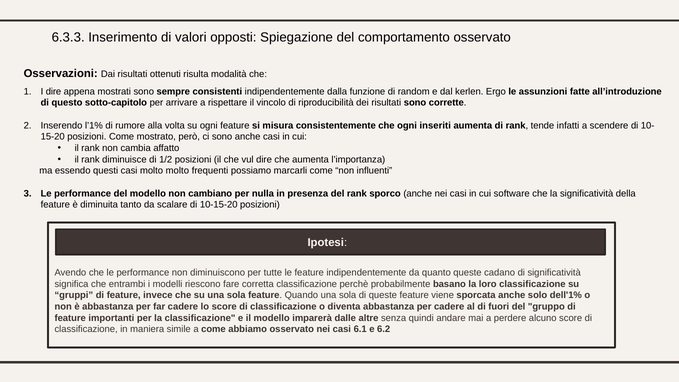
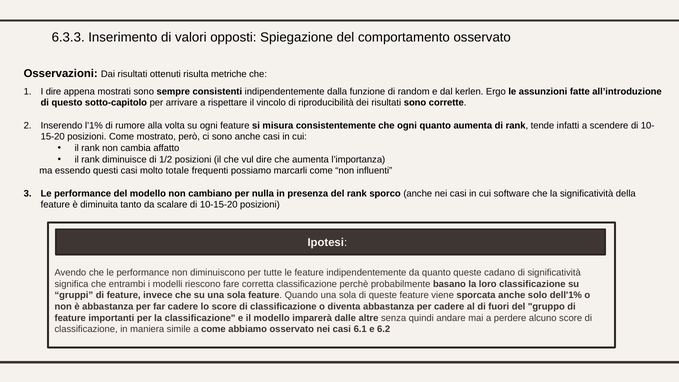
modalità: modalità -> metriche (229, 74)
ogni inseriti: inseriti -> quanto (435, 125)
molto molto: molto -> totale (177, 171)
